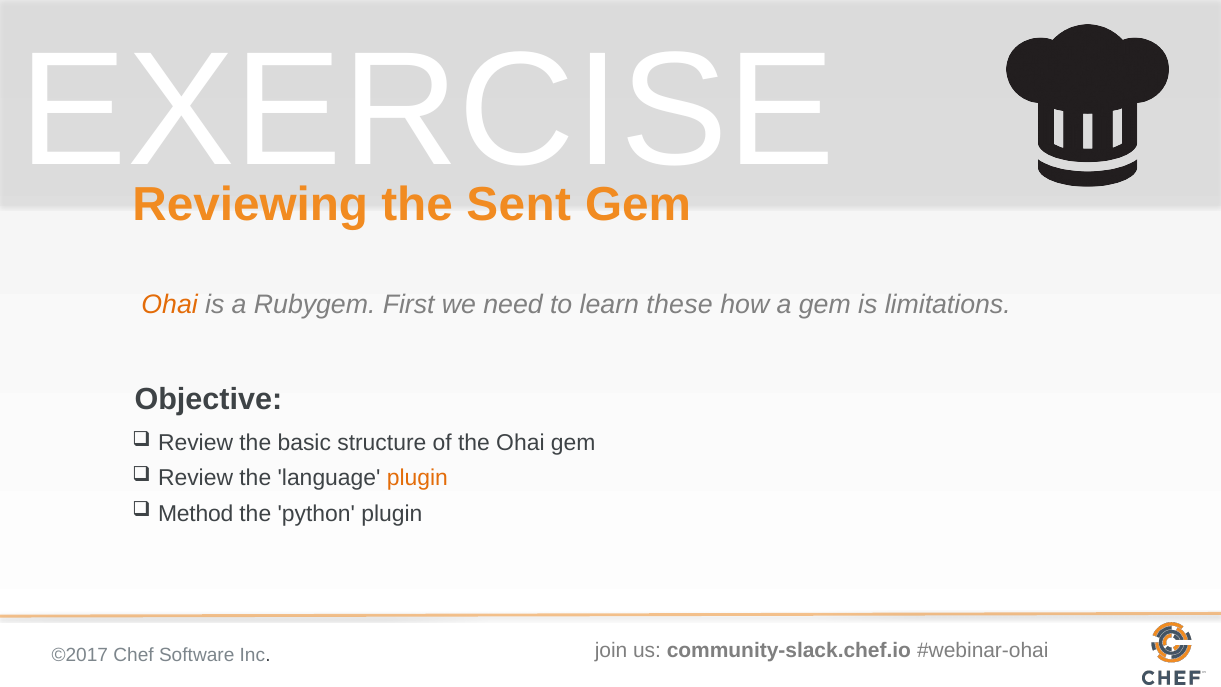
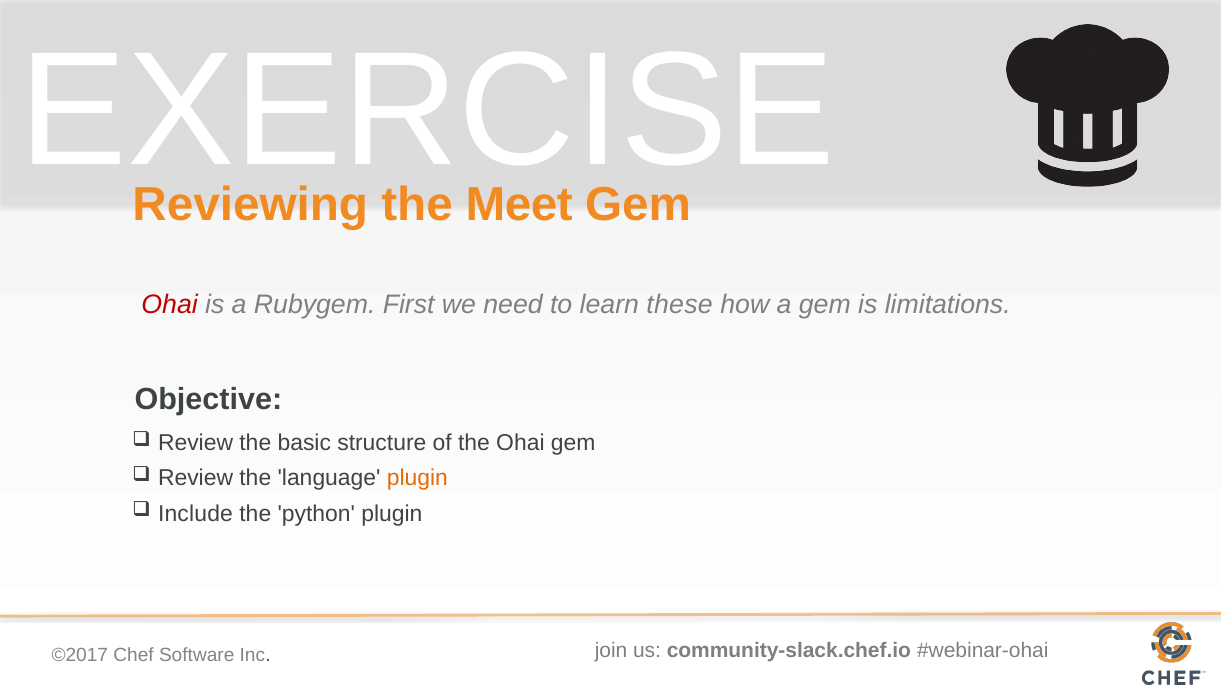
Sent: Sent -> Meet (519, 204)
Ohai colour: orange -> red (170, 304)
Method: Method -> Include (195, 513)
